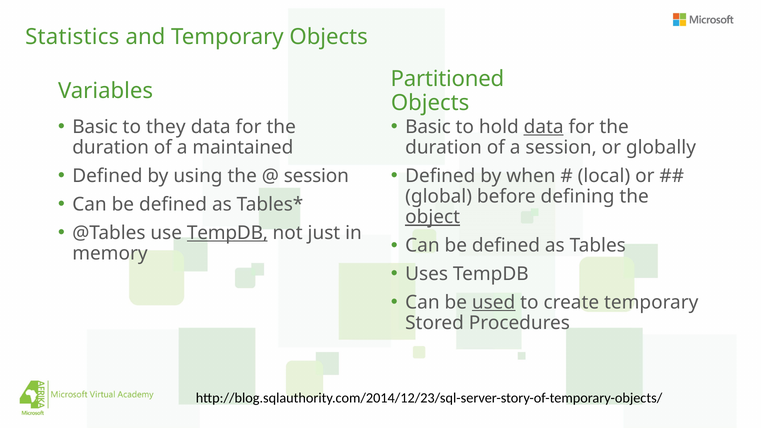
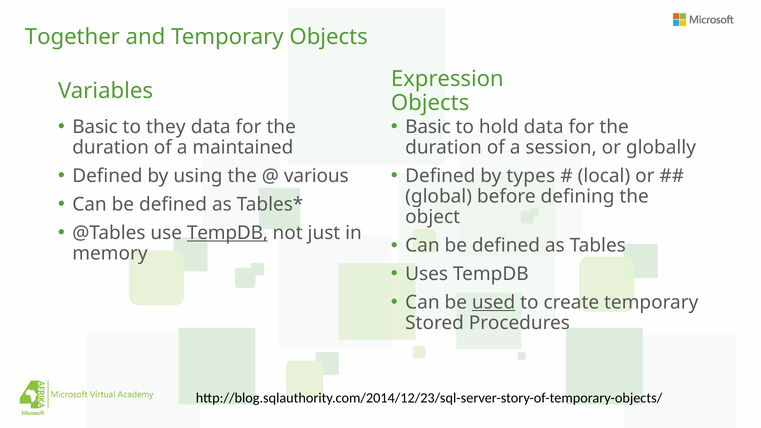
Statistics: Statistics -> Together (72, 37)
Partitioned: Partitioned -> Expression (447, 79)
data underline: present -> none (544, 127)
session: session -> various (316, 176)
when: when -> types (531, 176)
object underline: present -> none (433, 217)
